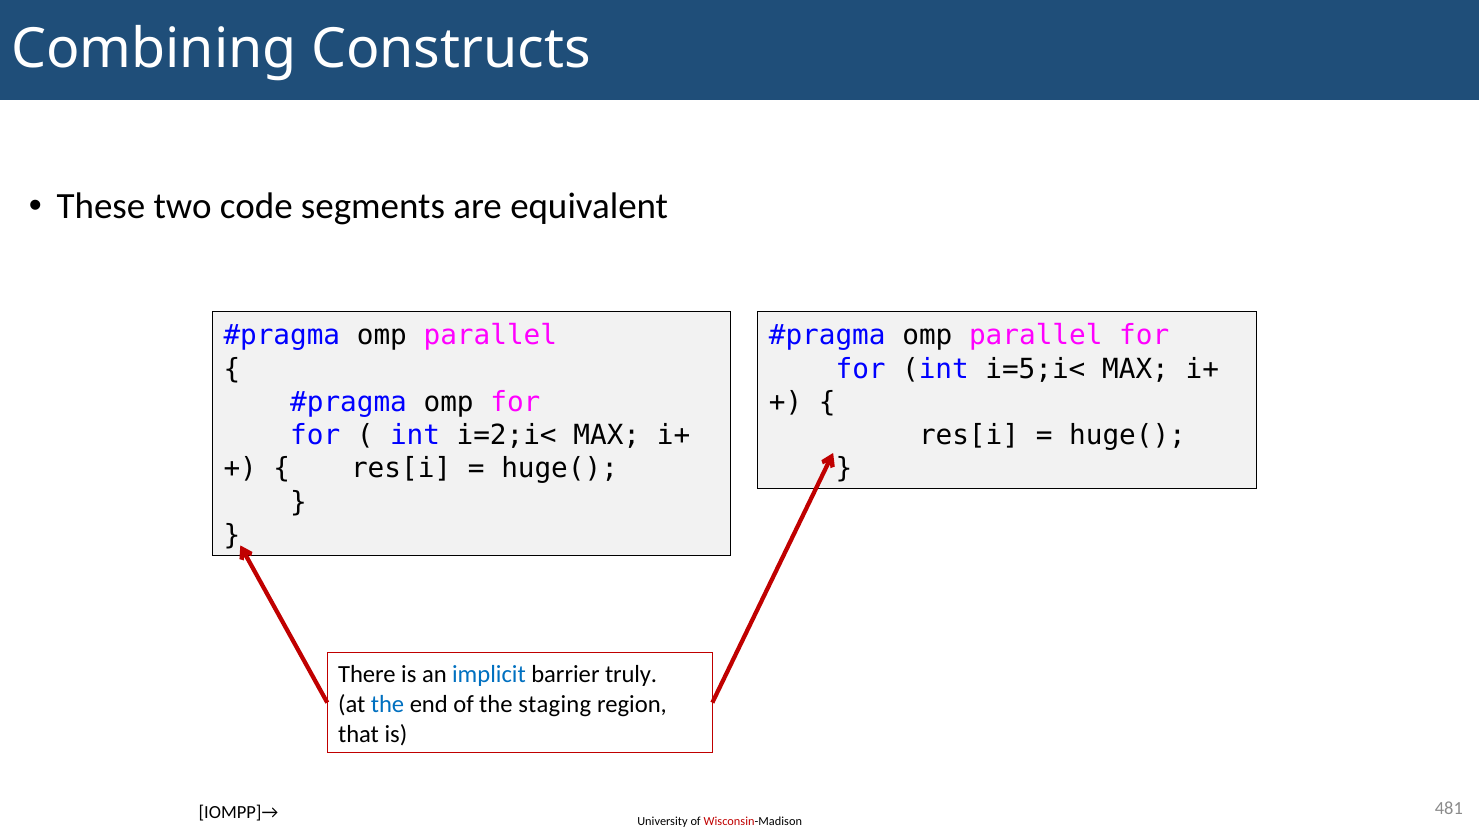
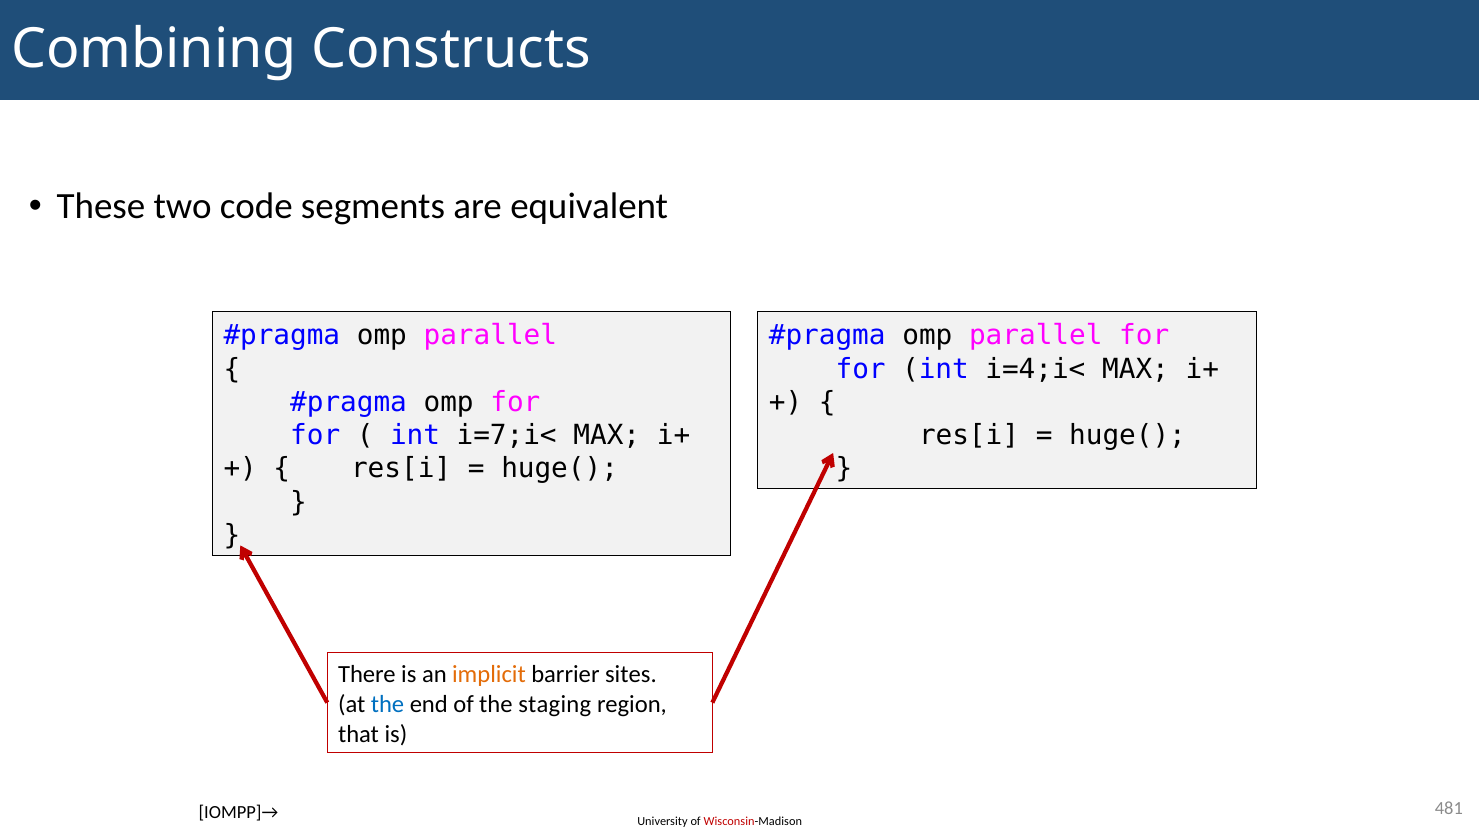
i=5;i<: i=5;i< -> i=4;i< (1035, 369)
i=2;i<: i=2;i< -> i=7;i< (507, 435)
implicit colour: blue -> orange (489, 675)
truly: truly -> sites (631, 675)
